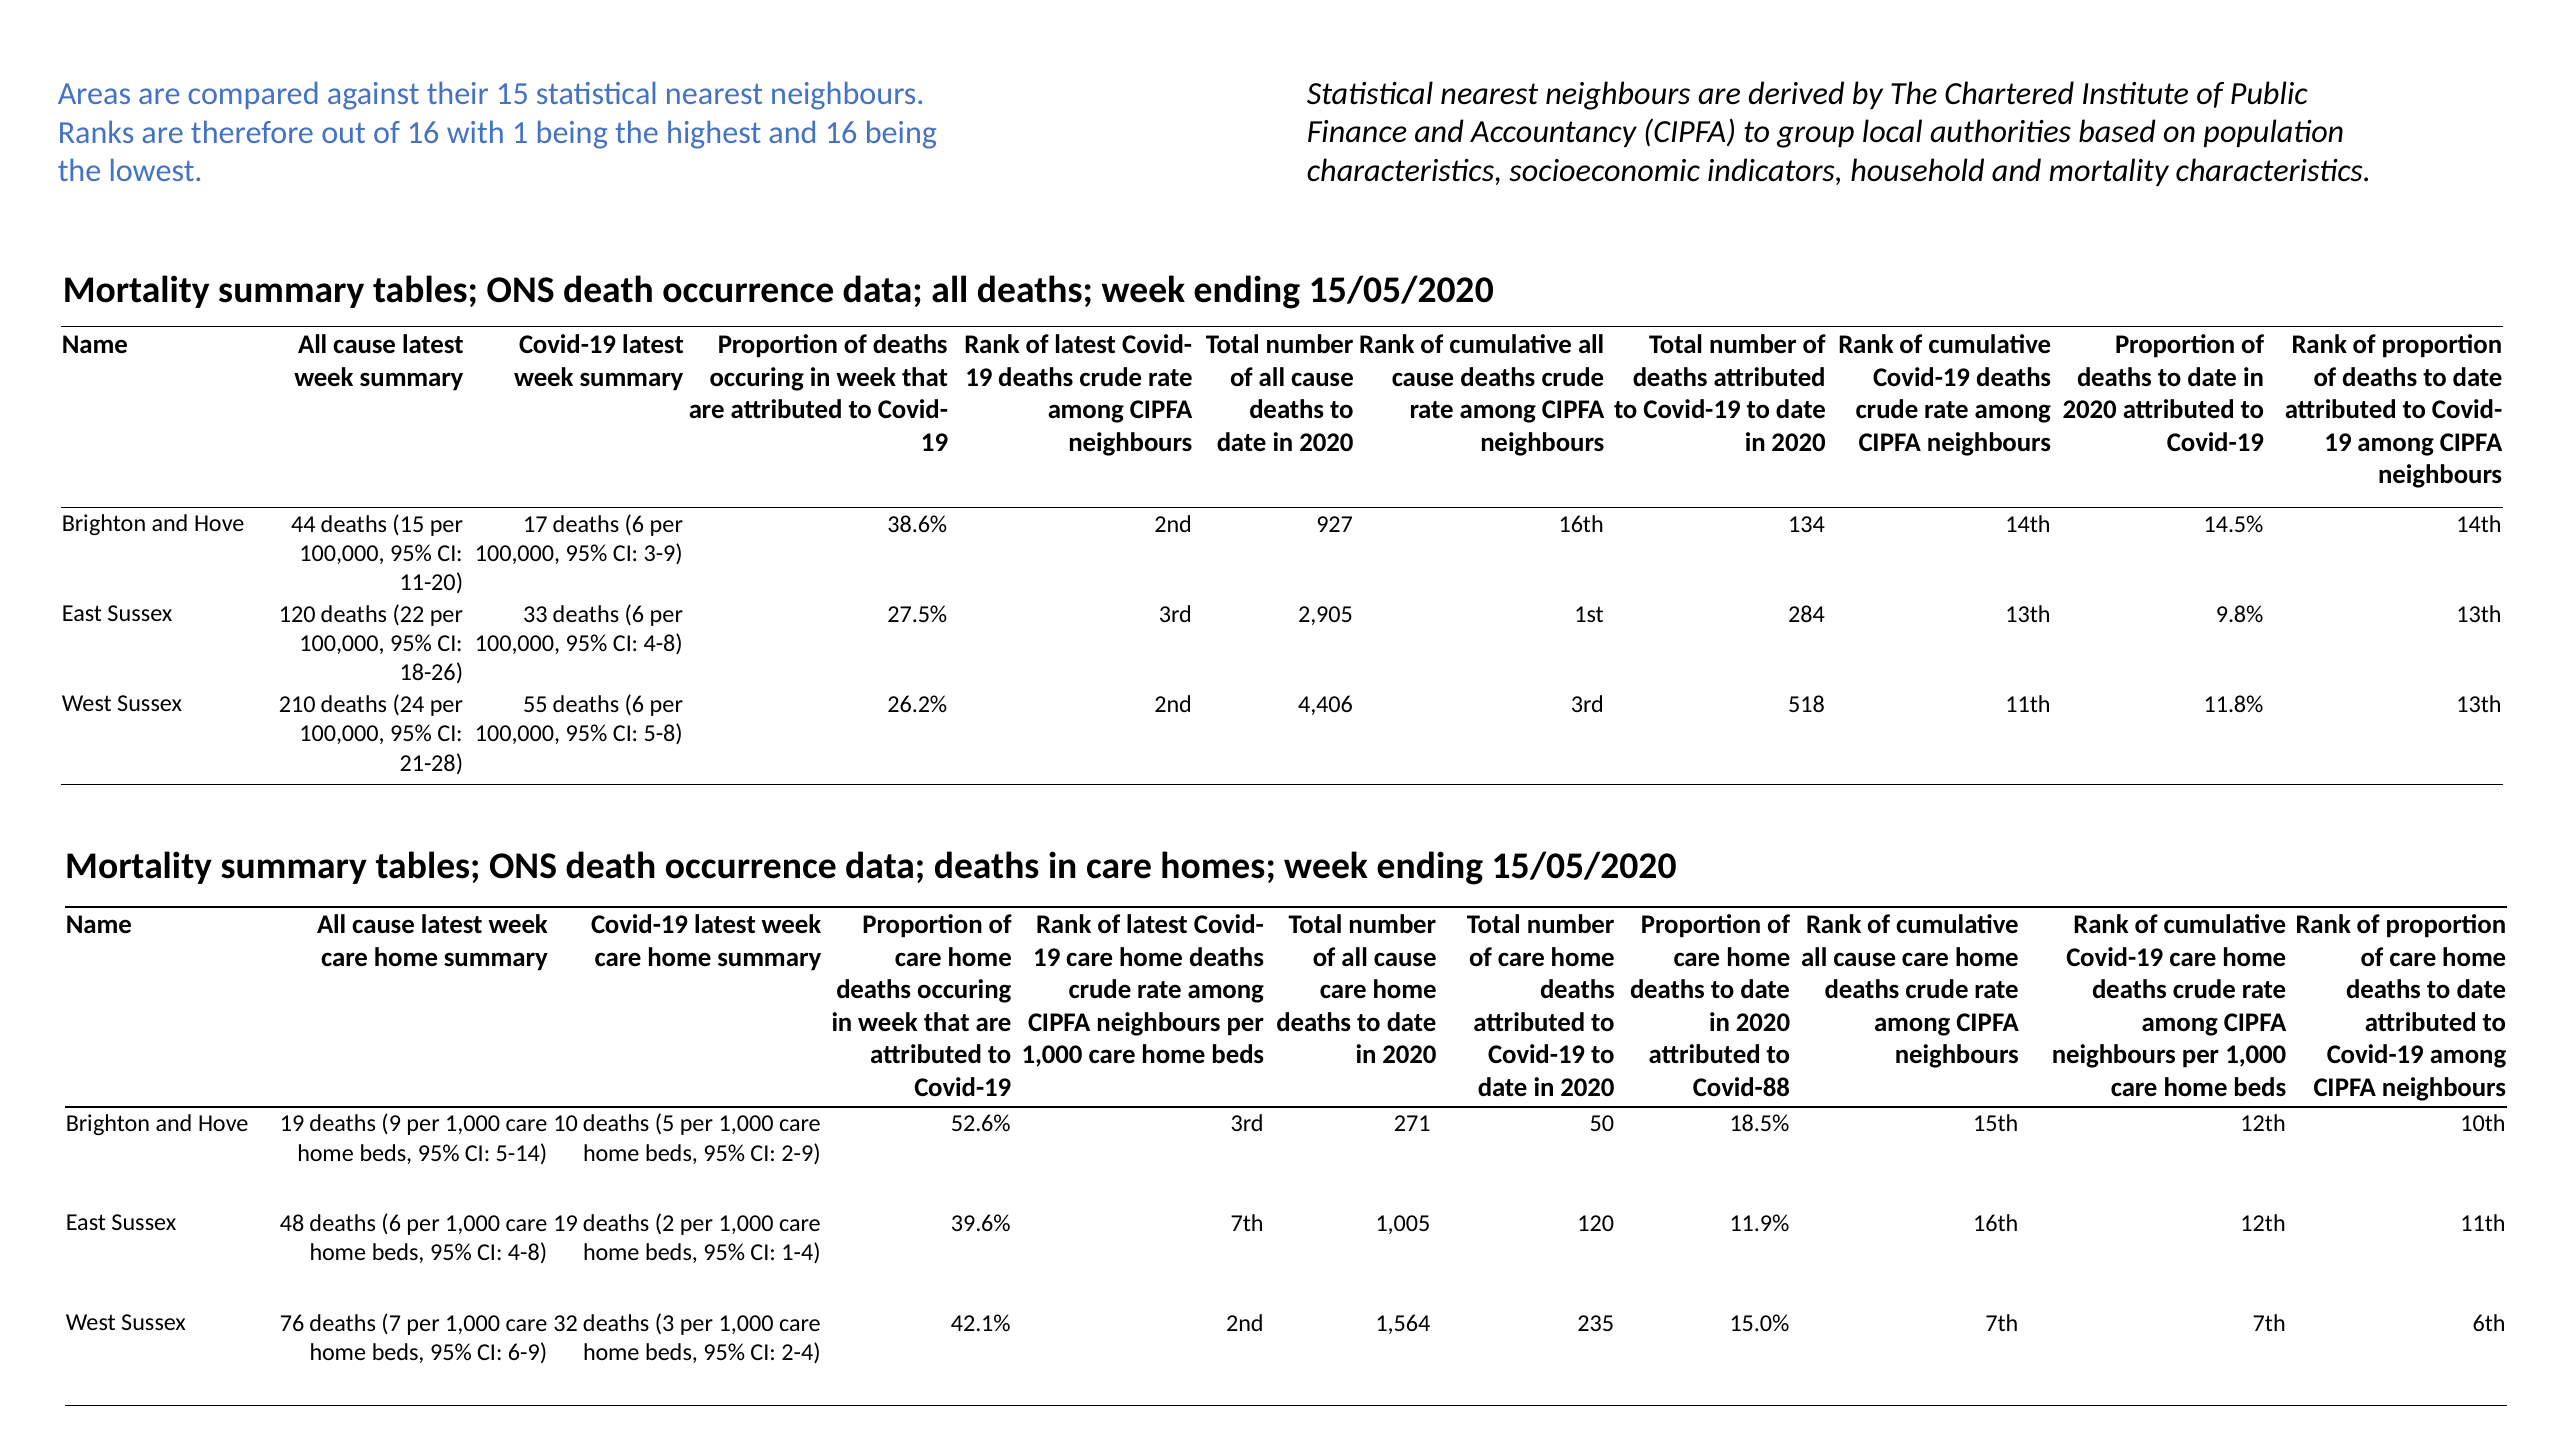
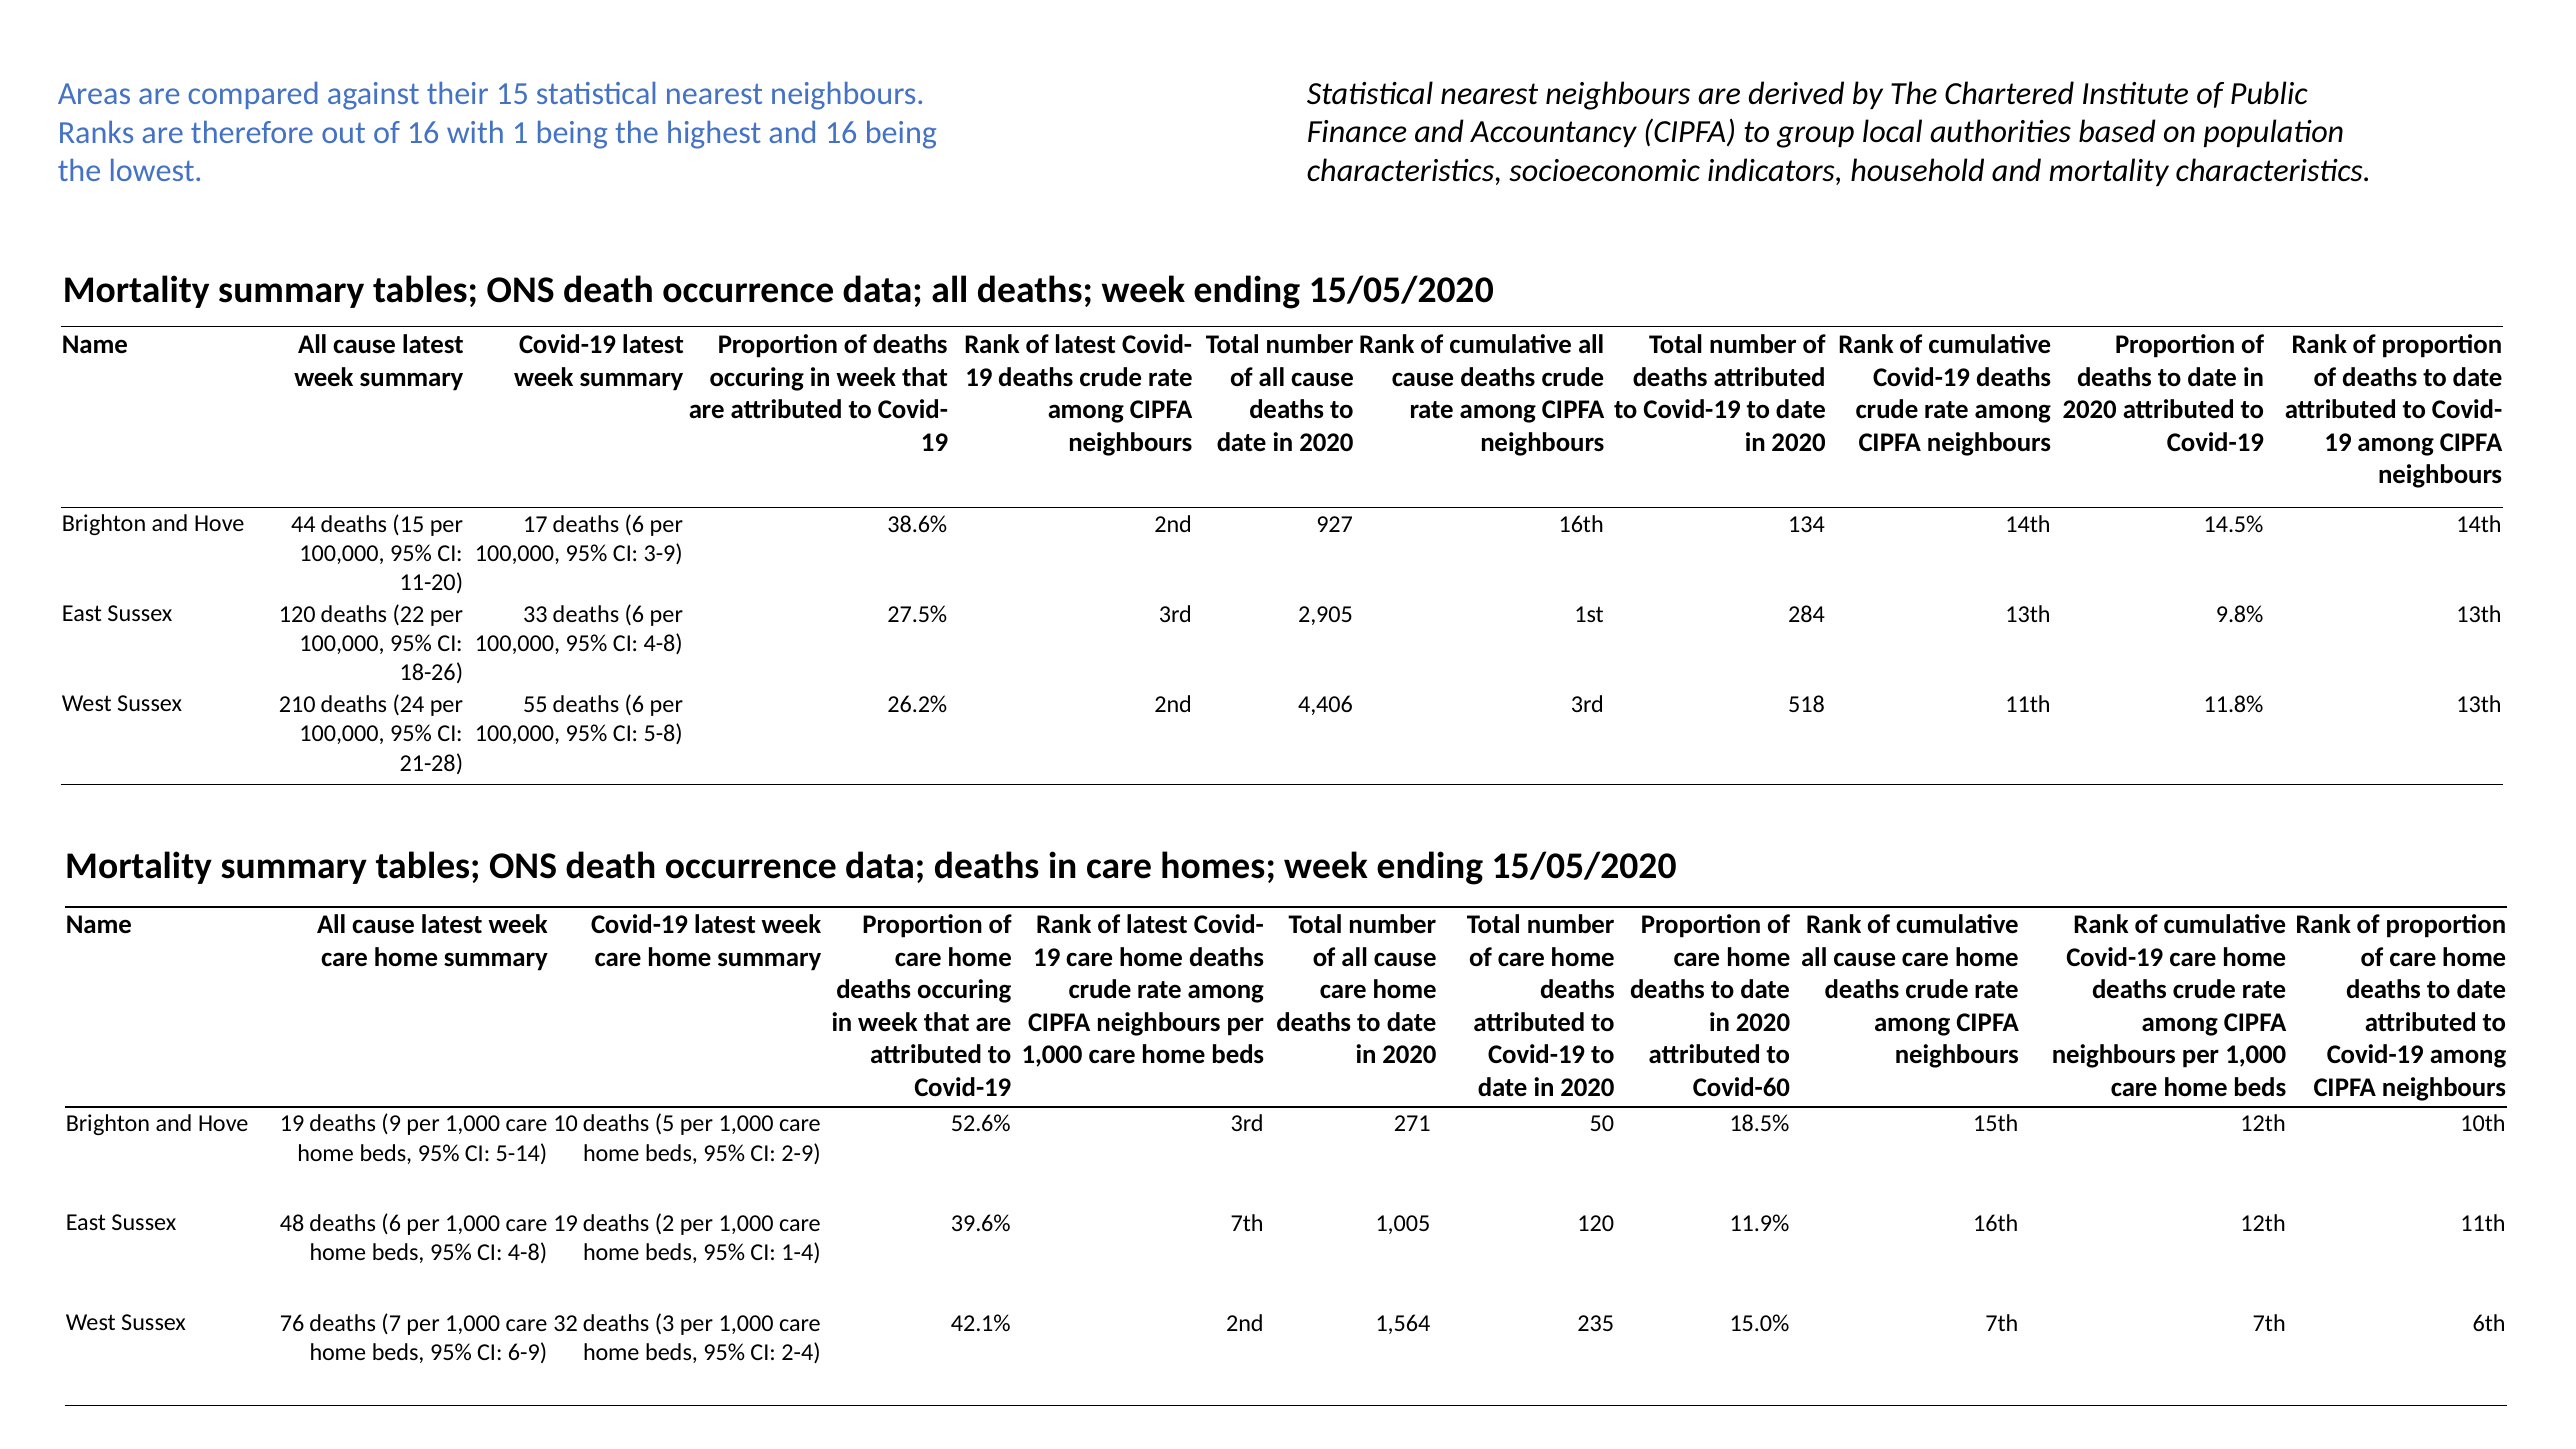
Covid-88: Covid-88 -> Covid-60 (1741, 1088)
